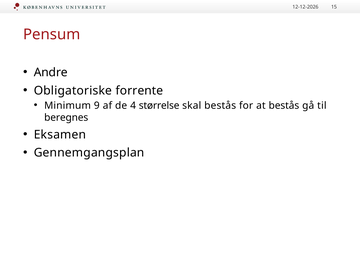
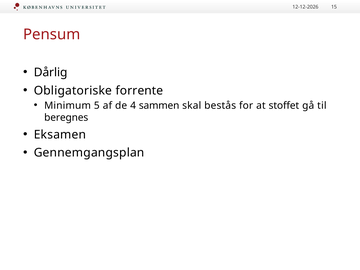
Andre: Andre -> Dårlig (51, 72)
9: 9 -> 5 (97, 106)
størrelse: størrelse -> sammen (159, 106)
at bestås: bestås -> stoffet (284, 106)
